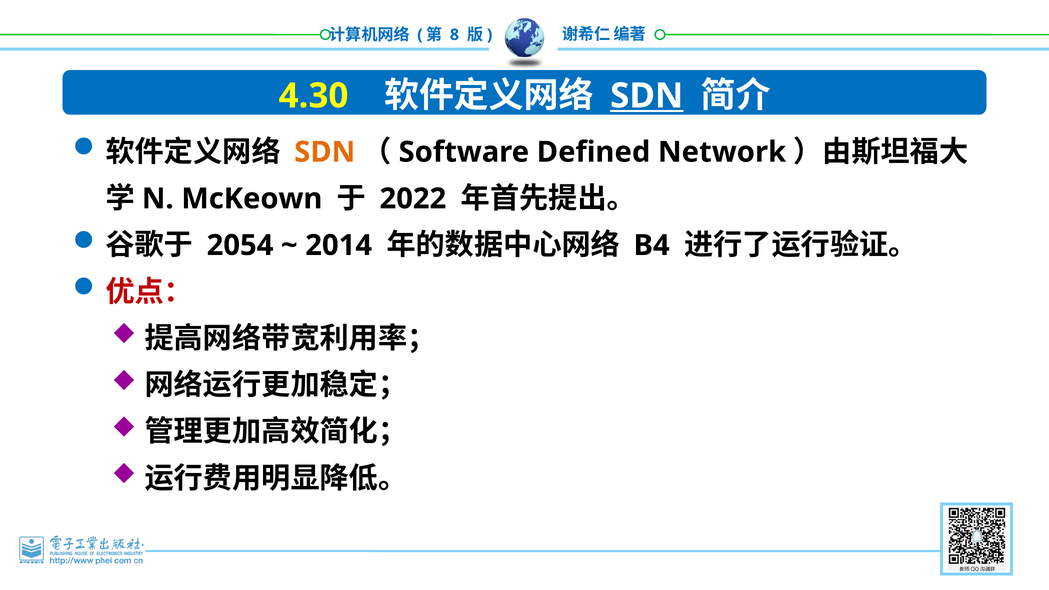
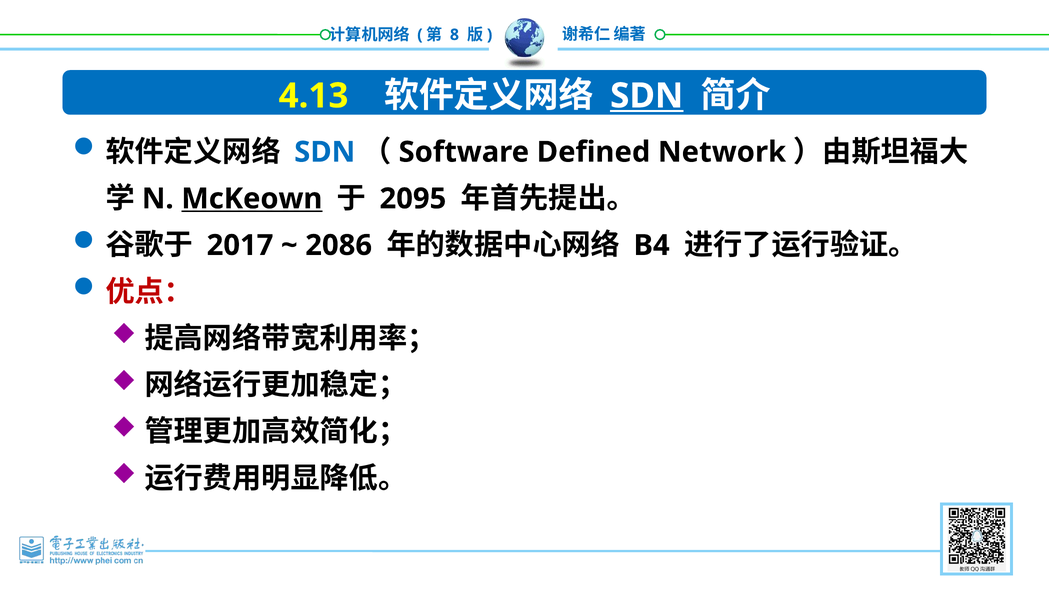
4.30: 4.30 -> 4.13 (314, 96)
SDN colour: orange -> blue (325, 152)
McKeown underline: none -> present (252, 199)
2022: 2022 -> 2095 (413, 199)
2054: 2054 -> 2017 (240, 245)
2014: 2014 -> 2086 (339, 245)
